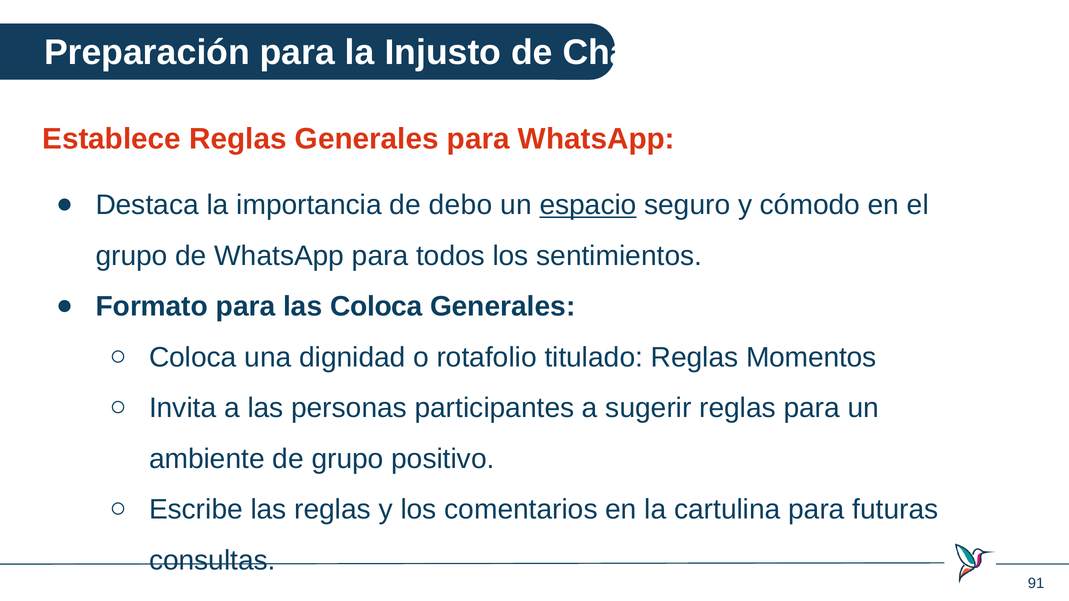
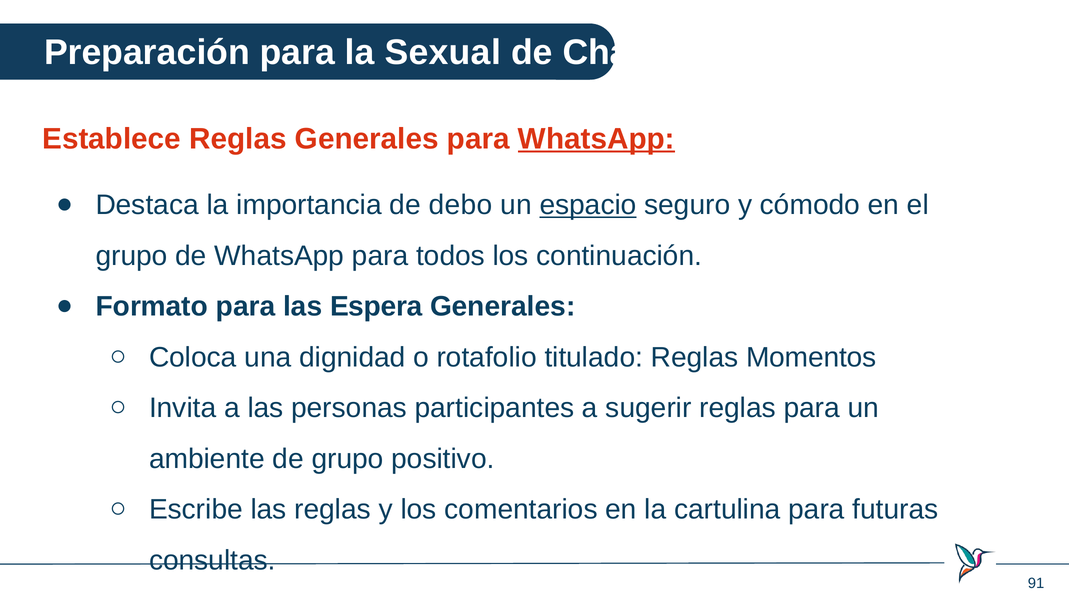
Injusto: Injusto -> Sexual (443, 52)
WhatsApp underline: none -> present (596, 139)
sentimientos: sentimientos -> continuación (619, 256)
las Coloca: Coloca -> Espera (376, 307)
